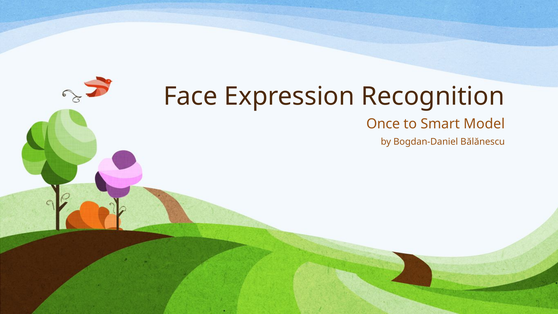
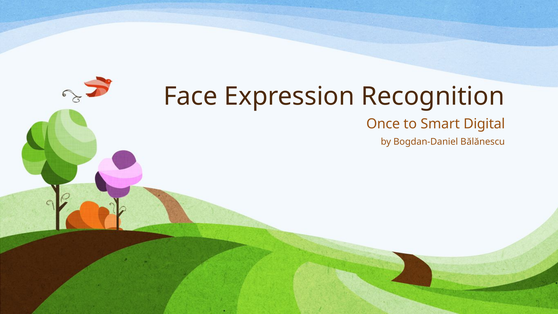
Model: Model -> Digital (484, 124)
